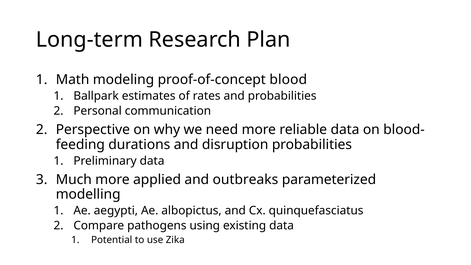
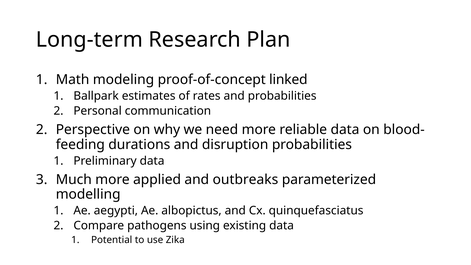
blood: blood -> linked (288, 80)
